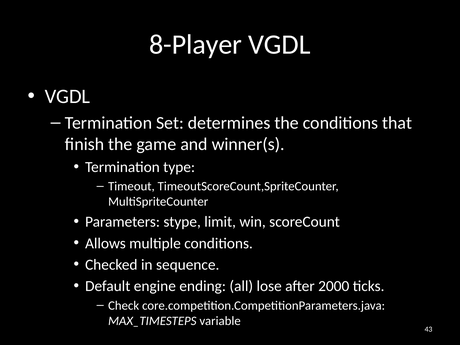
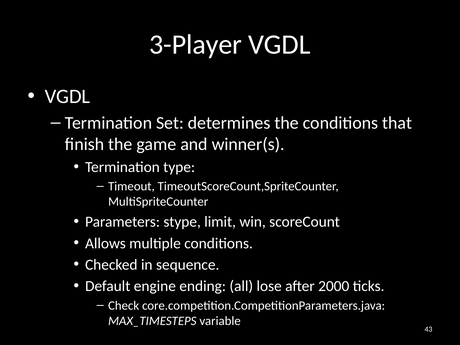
8-Player: 8-Player -> 3-Player (196, 45)
